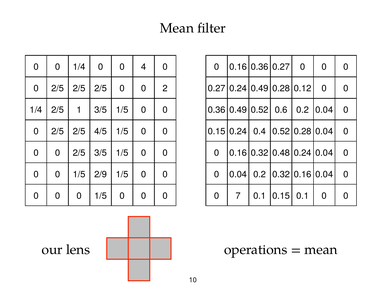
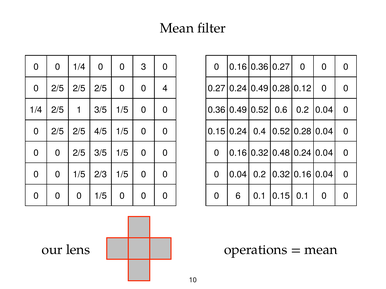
4: 4 -> 3 (144, 67)
2: 2 -> 4 (165, 89)
2/9: 2/9 -> 2/3 (101, 175)
7: 7 -> 6 (238, 196)
